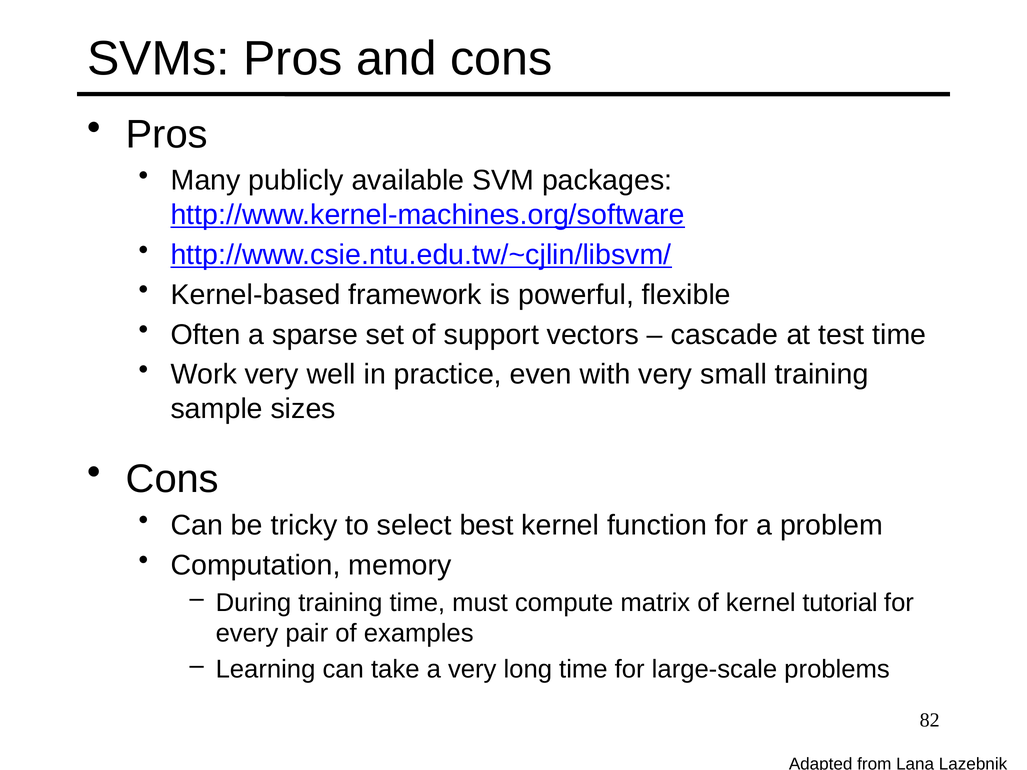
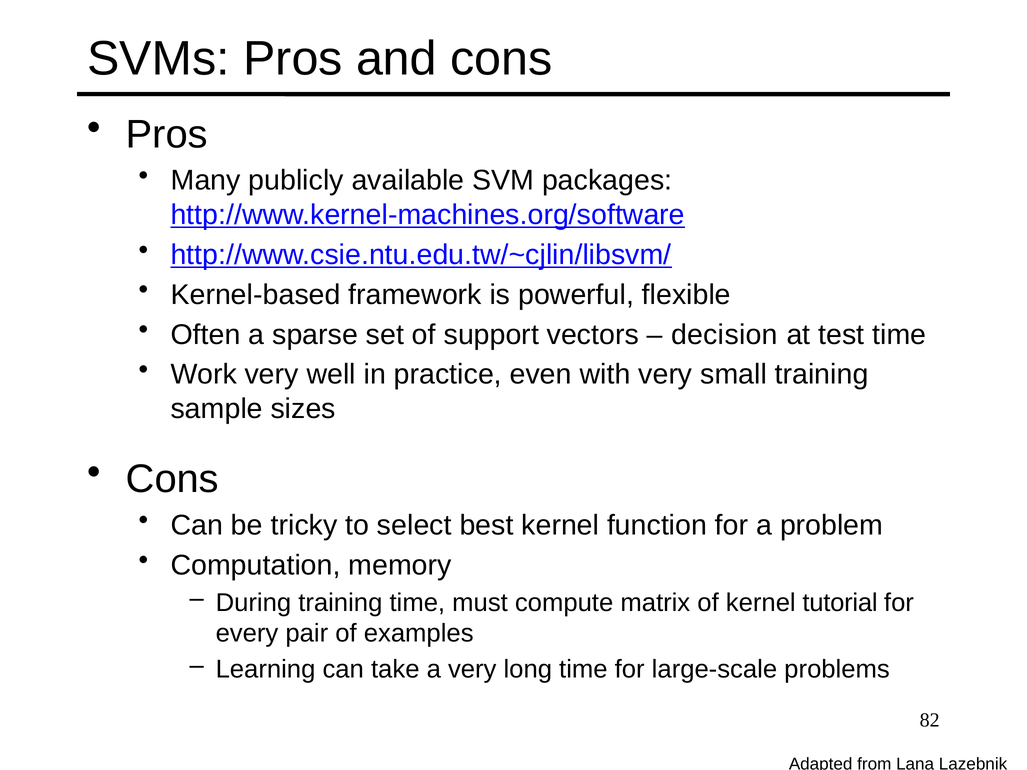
cascade: cascade -> decision (724, 335)
